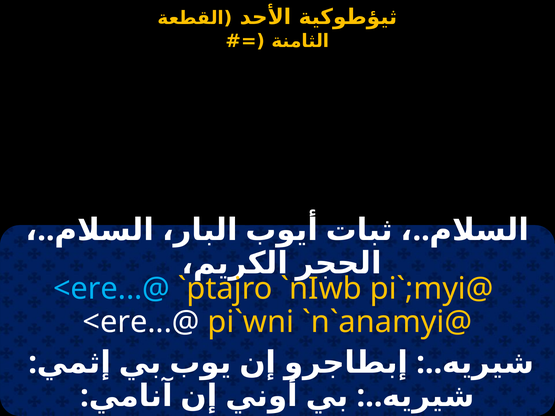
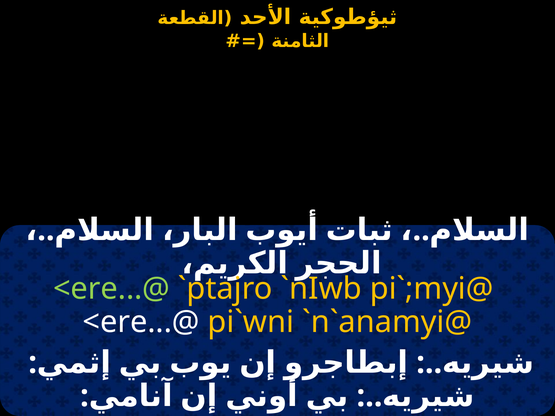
<ere...@ colour: light blue -> light green (112, 289)
